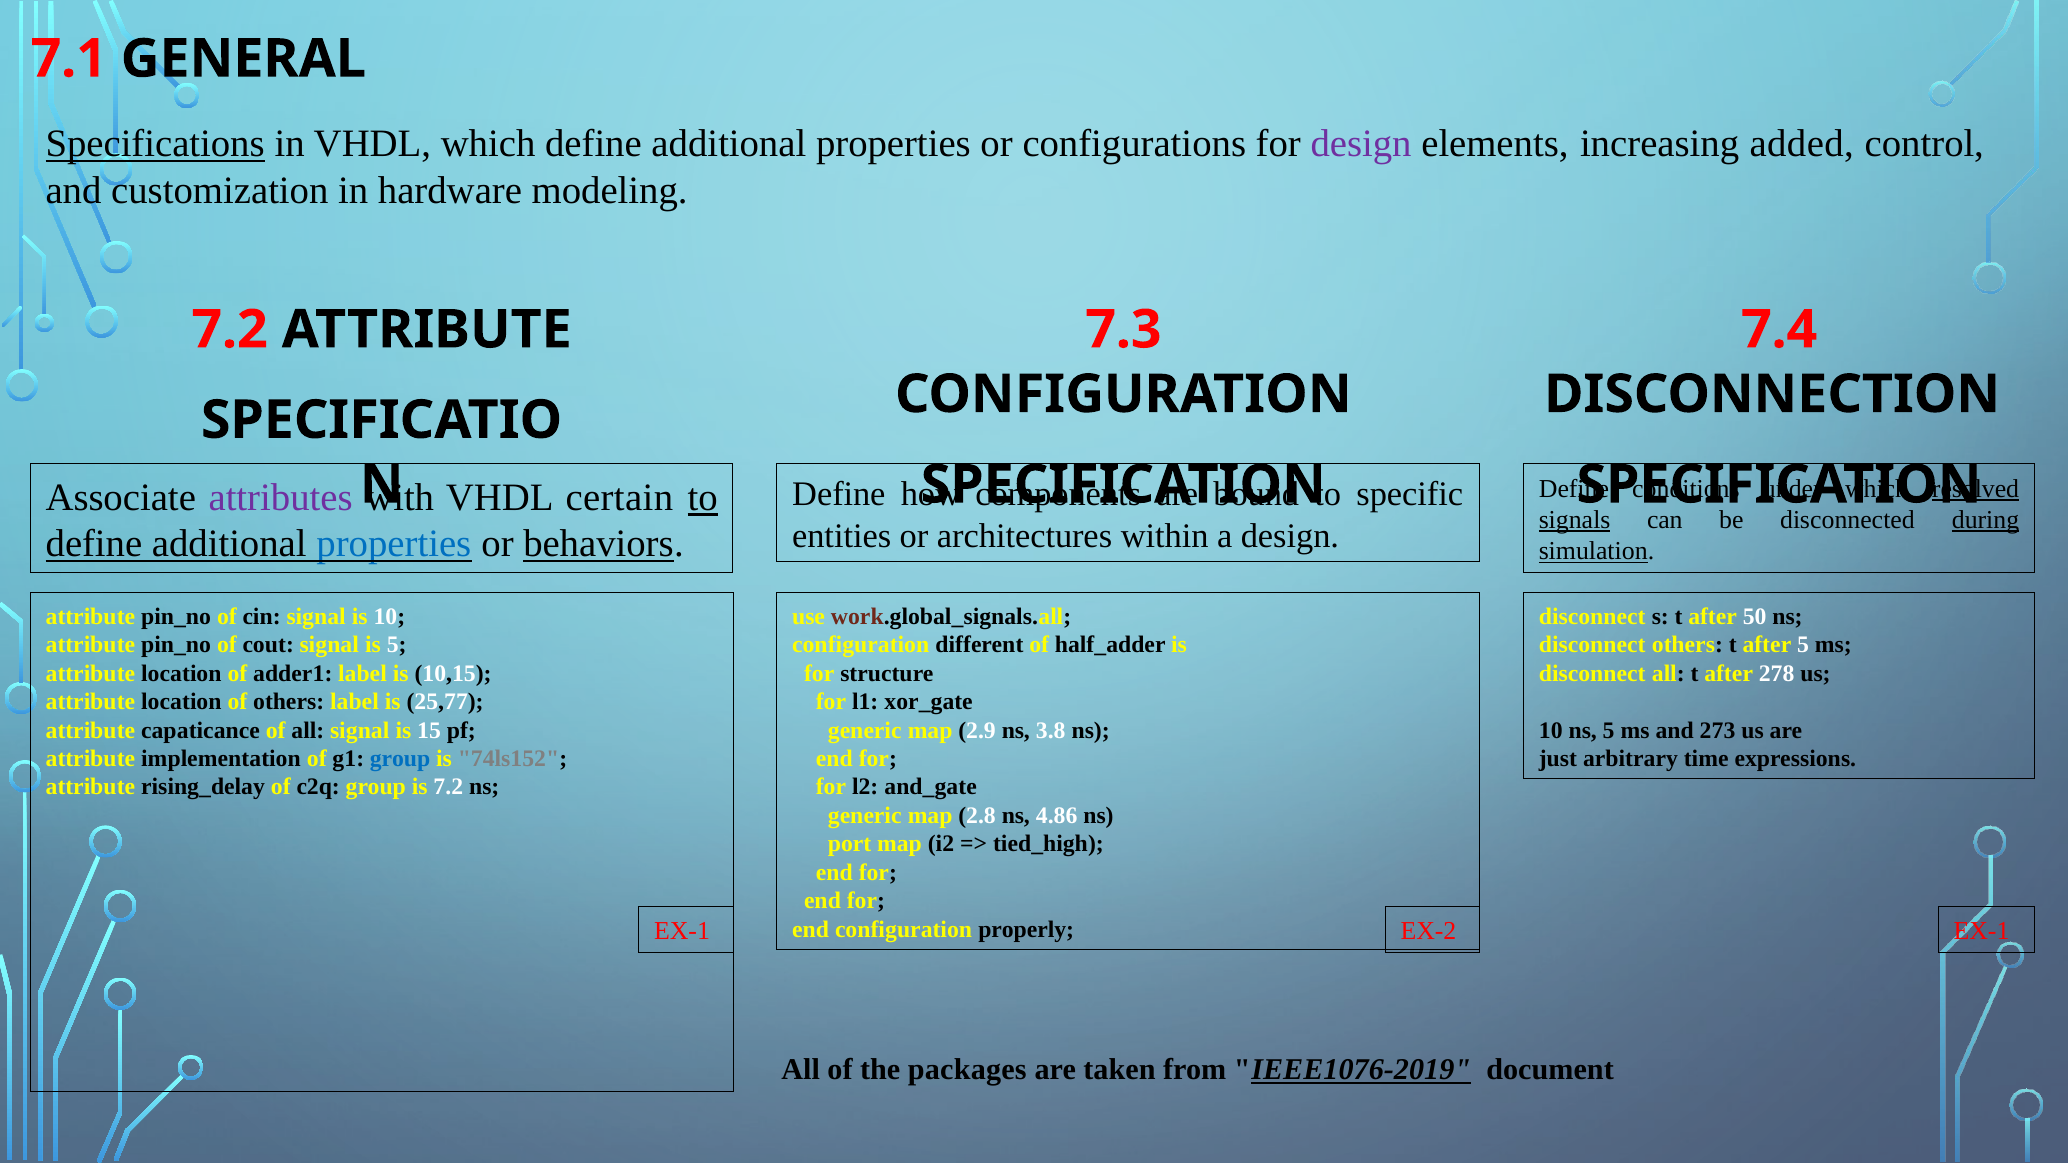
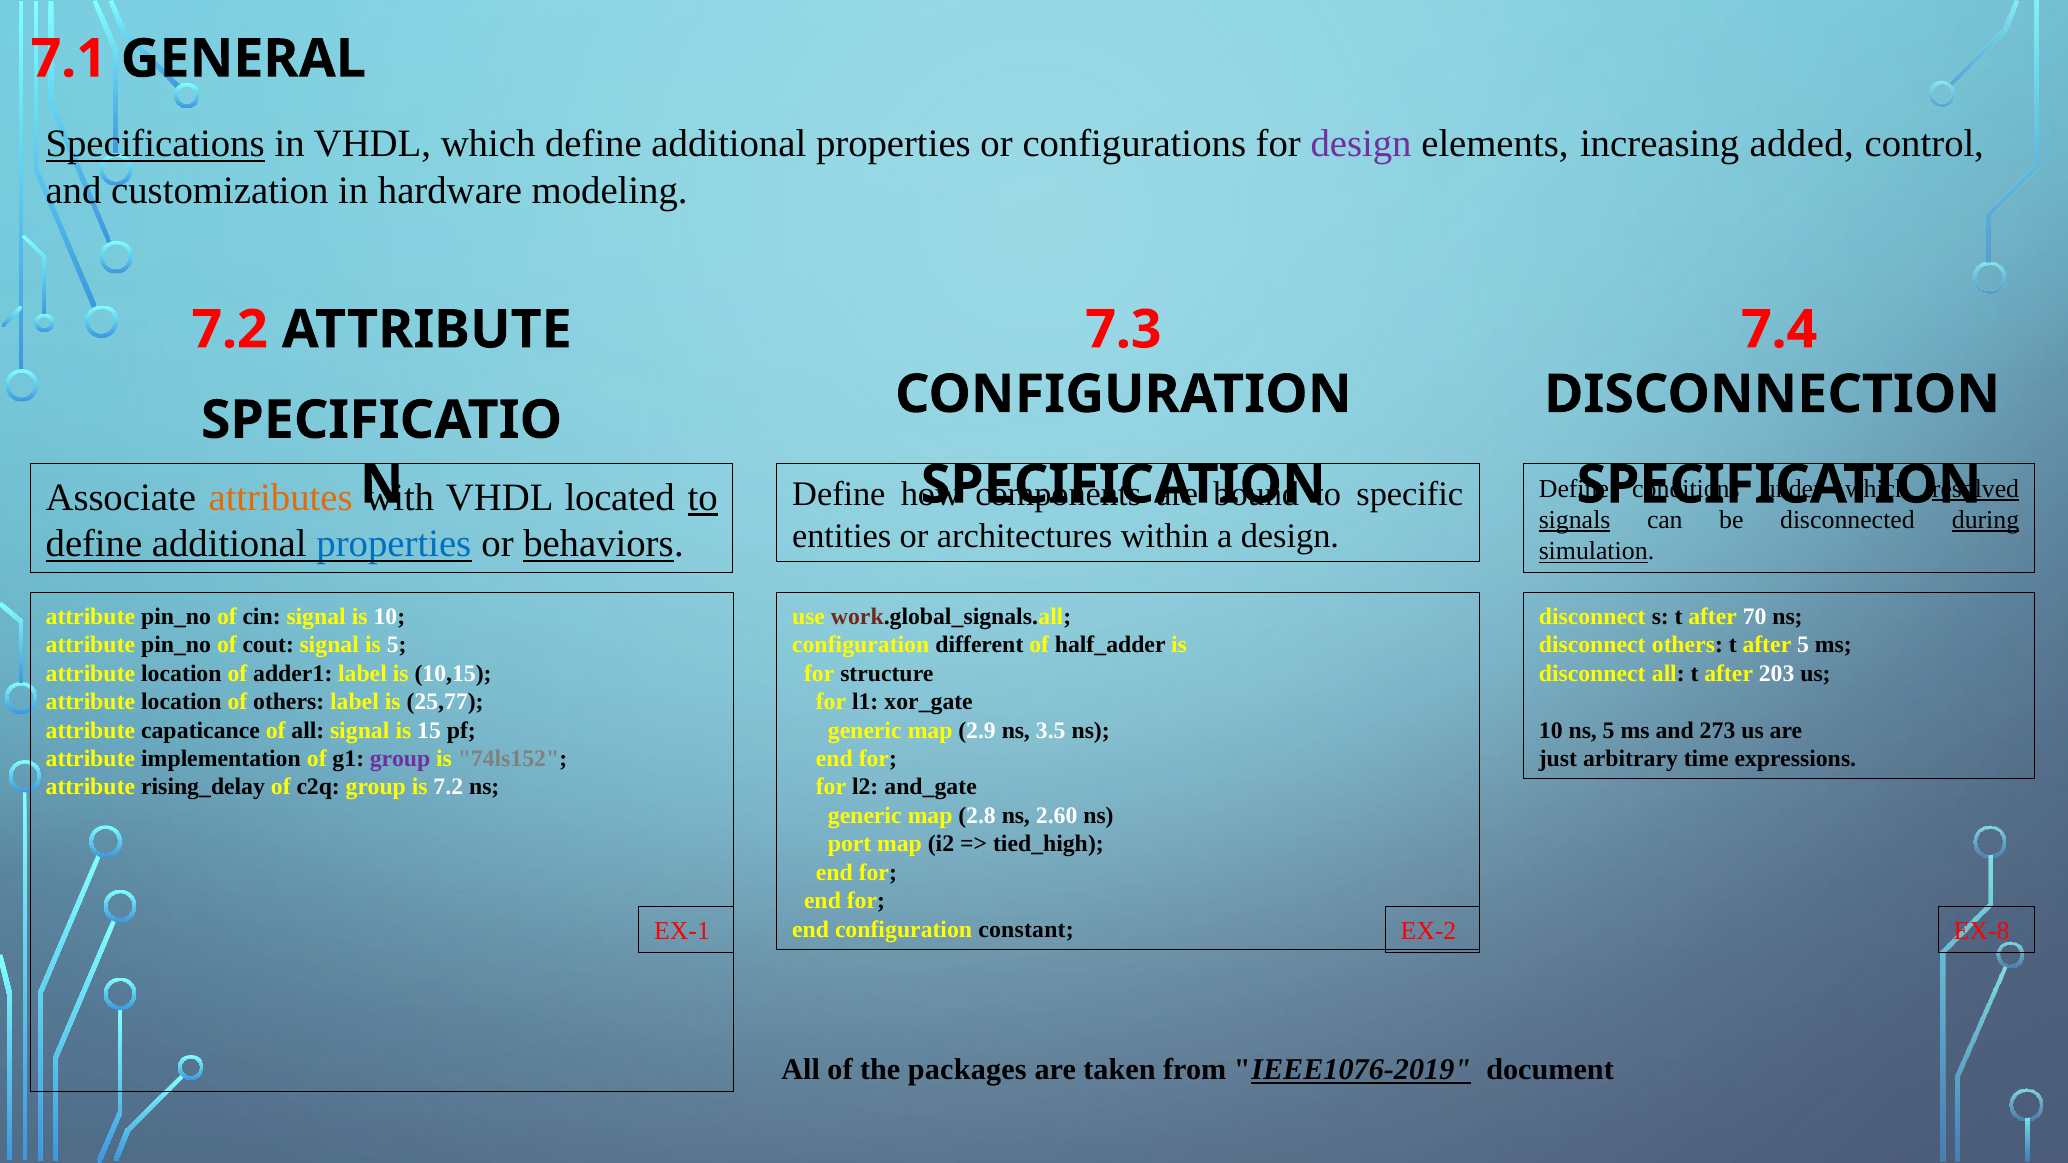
attributes colour: purple -> orange (281, 498)
certain: certain -> located (620, 498)
50: 50 -> 70 (1755, 617)
278: 278 -> 203 (1777, 674)
3.8: 3.8 -> 3.5 (1051, 730)
group colour: blue -> purple (400, 759)
4.86: 4.86 -> 2.60 (1057, 816)
properly: properly -> constant (1026, 930)
EX-1 EX-1: EX-1 -> EX-8 (1982, 931)
